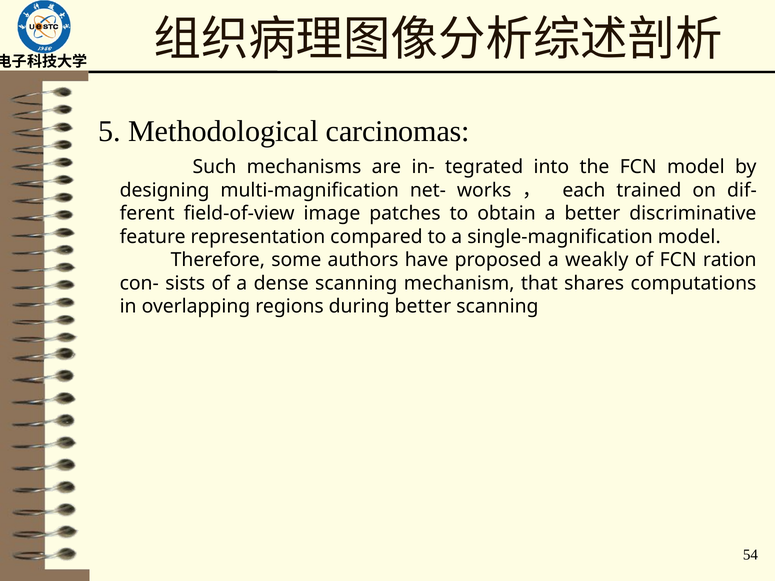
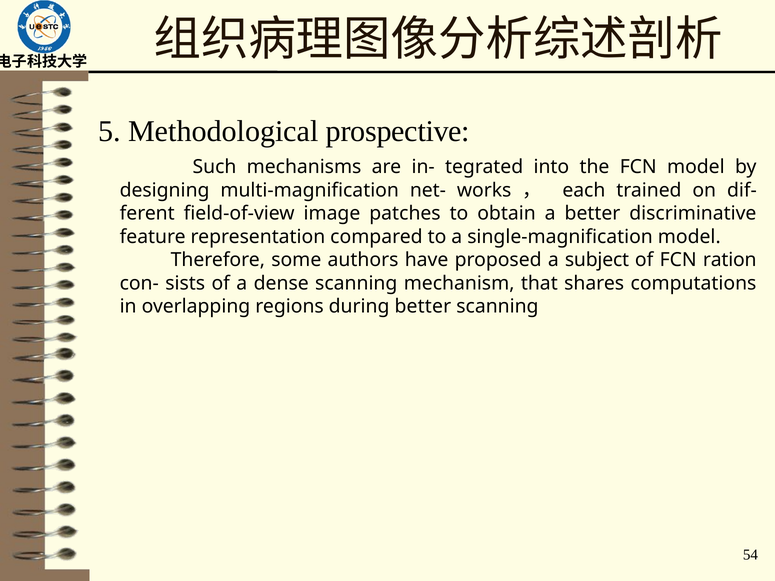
carcinomas: carcinomas -> prospective (398, 132)
weakly: weakly -> subject (597, 260)
